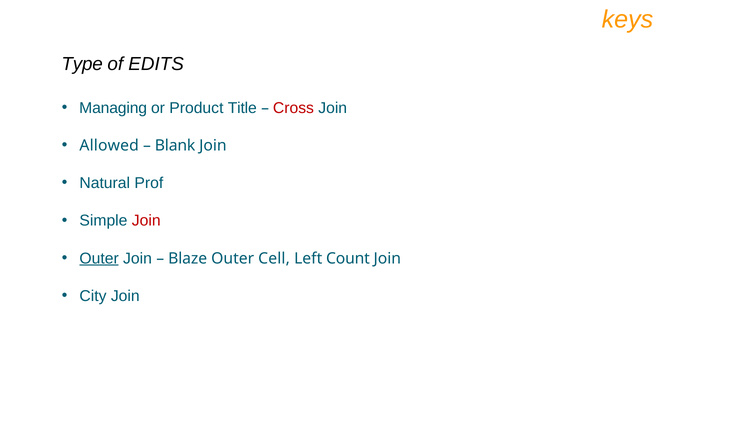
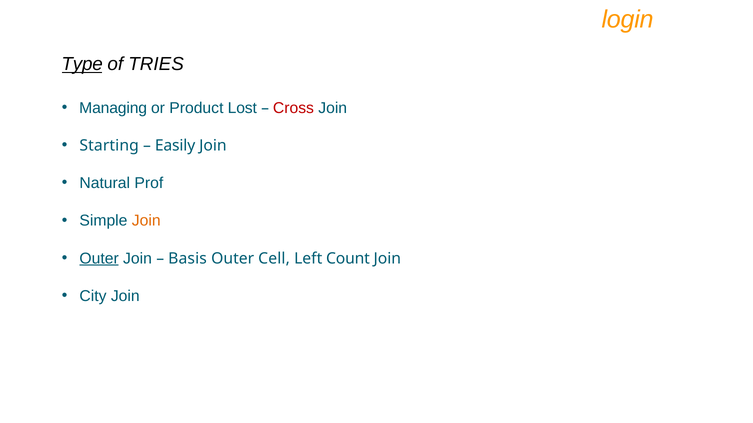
keys: keys -> login (628, 20)
Type underline: none -> present (82, 64)
EDITS: EDITS -> TRIES (156, 64)
Title: Title -> Lost (242, 108)
Allowed: Allowed -> Starting (109, 146)
Blank: Blank -> Easily (175, 146)
Join colour: red -> orange (146, 221)
Blaze: Blaze -> Basis (188, 259)
